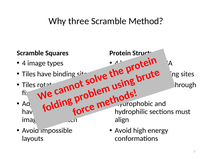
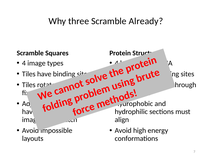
Method: Method -> Already (146, 21)
